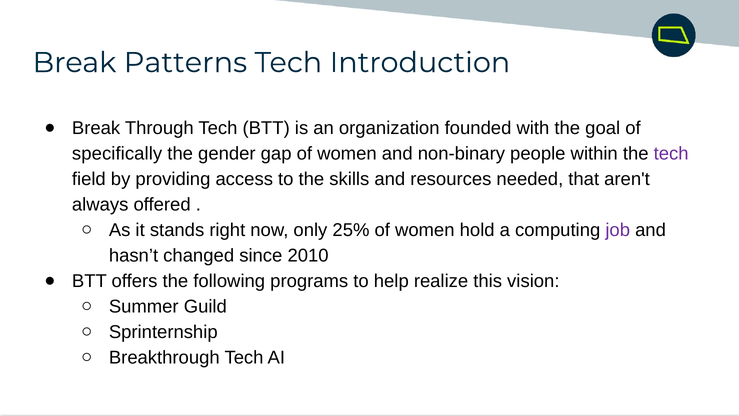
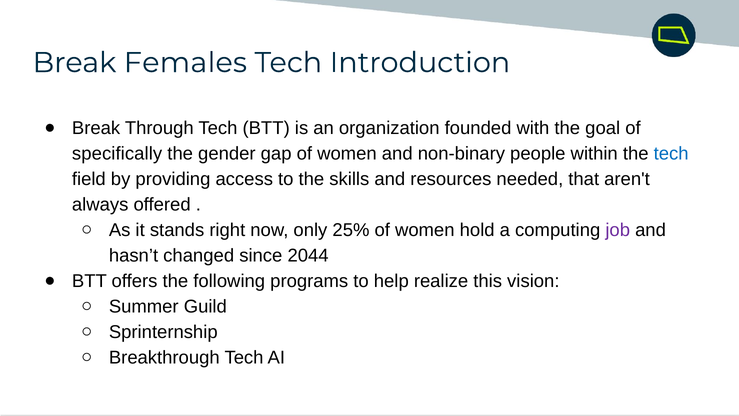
Patterns: Patterns -> Females (185, 63)
tech colour: purple -> blue (671, 154)
2010: 2010 -> 2044 (308, 256)
